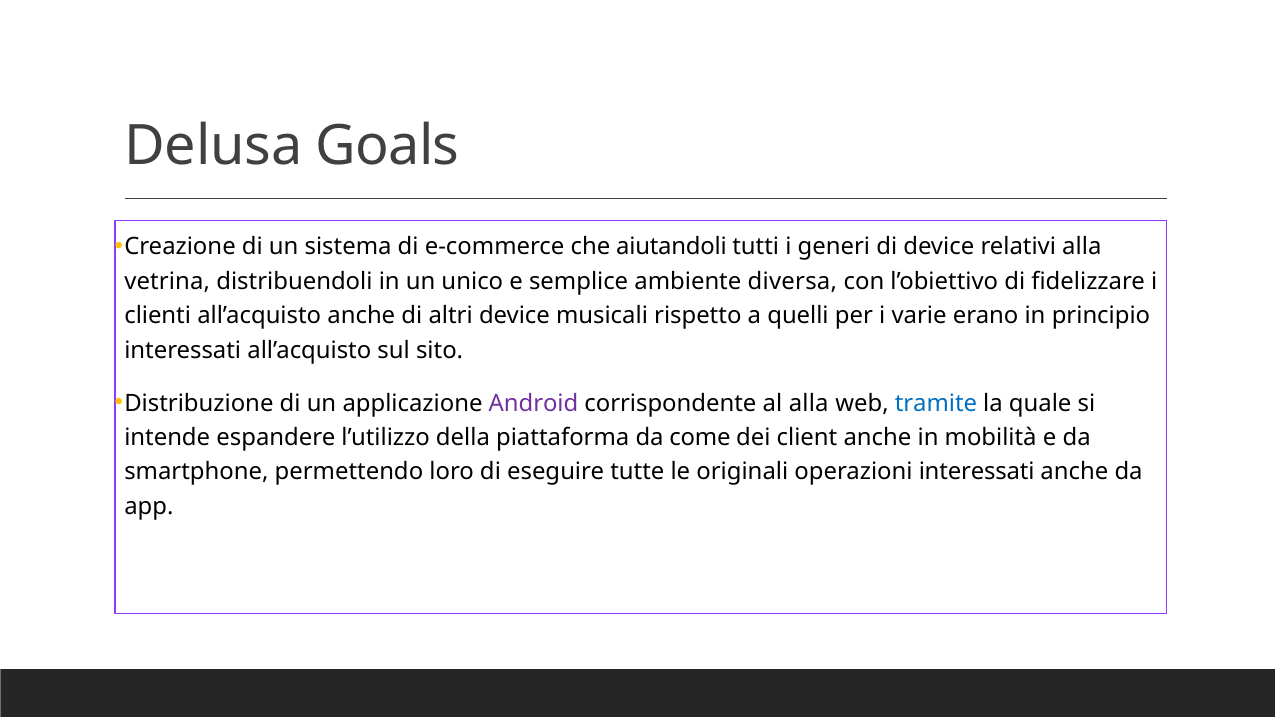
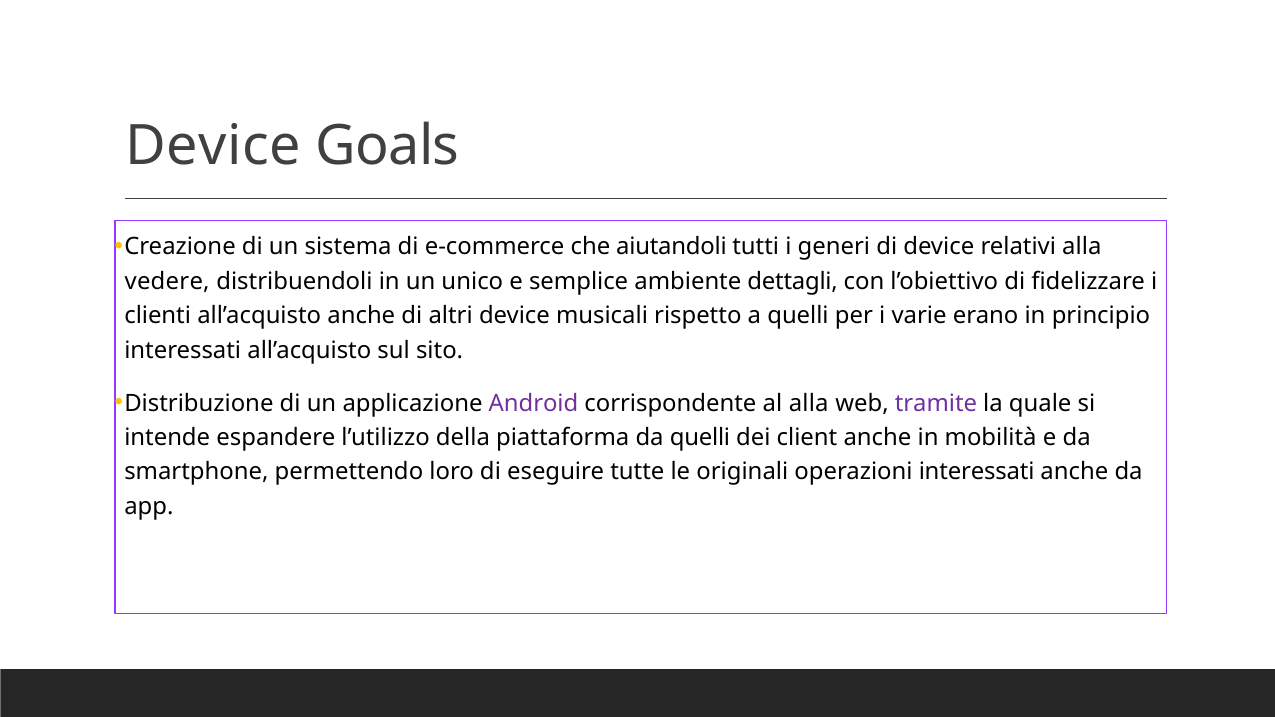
Delusa: Delusa -> Device (213, 146)
vetrina: vetrina -> vedere (167, 281)
diversa: diversa -> dettagli (793, 281)
tramite colour: blue -> purple (936, 403)
da come: come -> quelli (700, 438)
